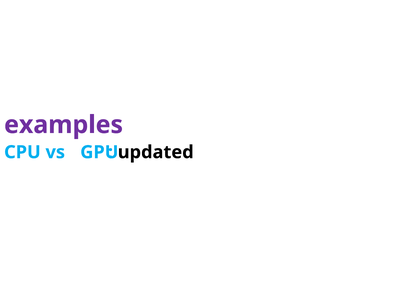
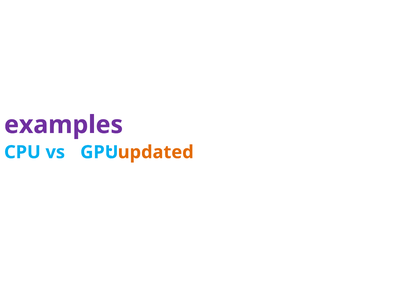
updated colour: black -> orange (156, 152)
